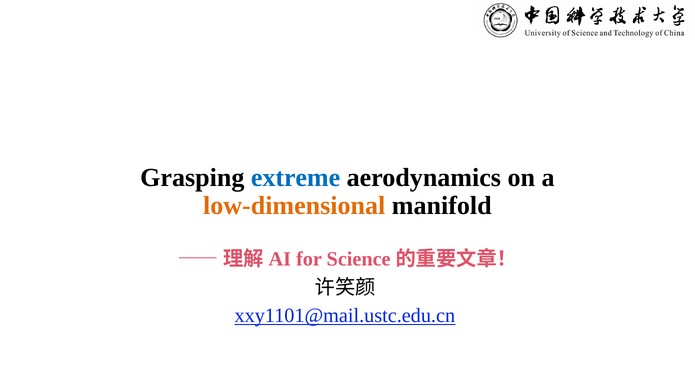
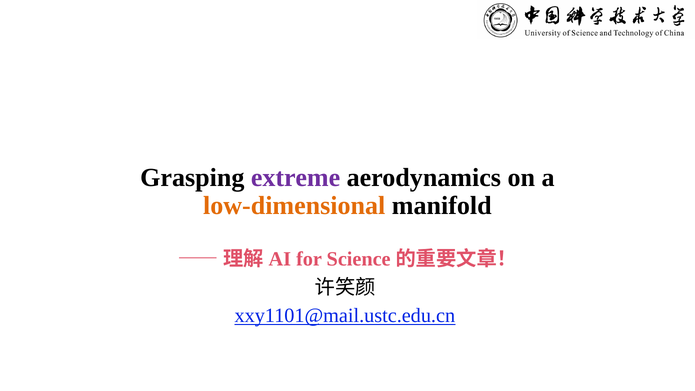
extreme colour: blue -> purple (296, 178)
